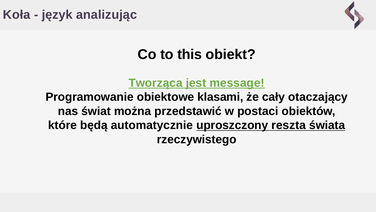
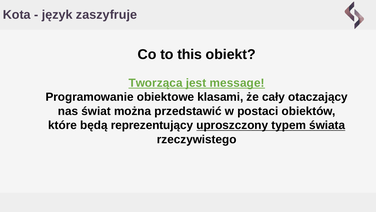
Koła: Koła -> Kota (17, 15)
analizując: analizując -> zaszyfruje (107, 15)
automatycznie: automatycznie -> reprezentujący (152, 125)
reszta: reszta -> typem (289, 125)
